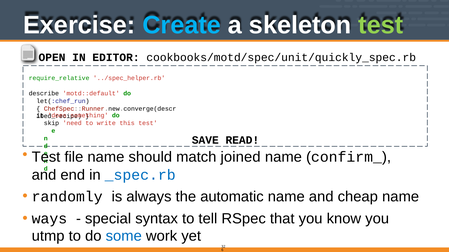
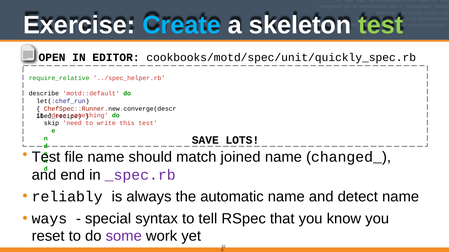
READ: READ -> LOTS (242, 140)
confirm_: confirm_ -> changed_ (346, 157)
_spec.rb colour: blue -> purple (140, 175)
randomly: randomly -> reliably (67, 197)
cheap: cheap -> detect (358, 197)
utmp: utmp -> reset (48, 237)
some colour: blue -> purple (124, 237)
